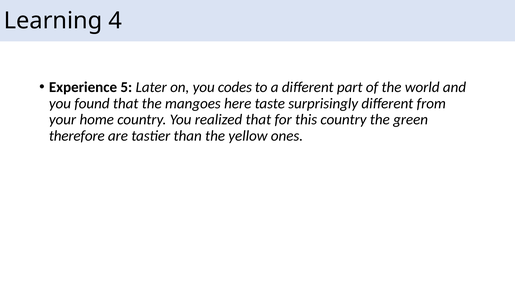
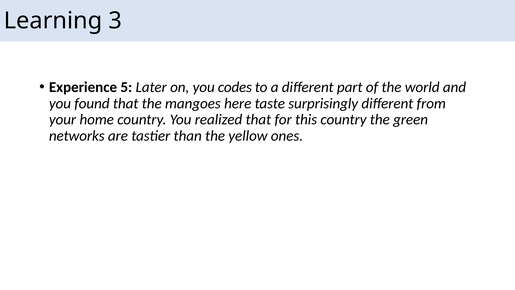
4: 4 -> 3 (115, 21)
therefore: therefore -> networks (77, 136)
